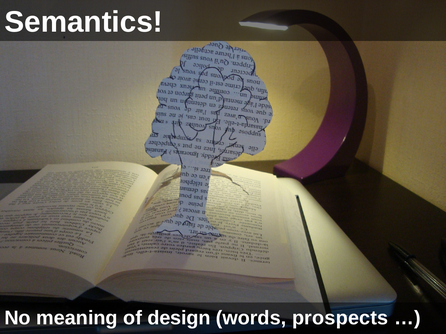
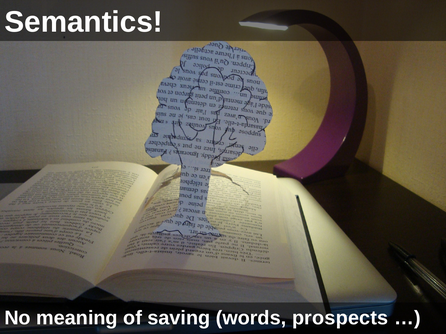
design: design -> saving (179, 318)
